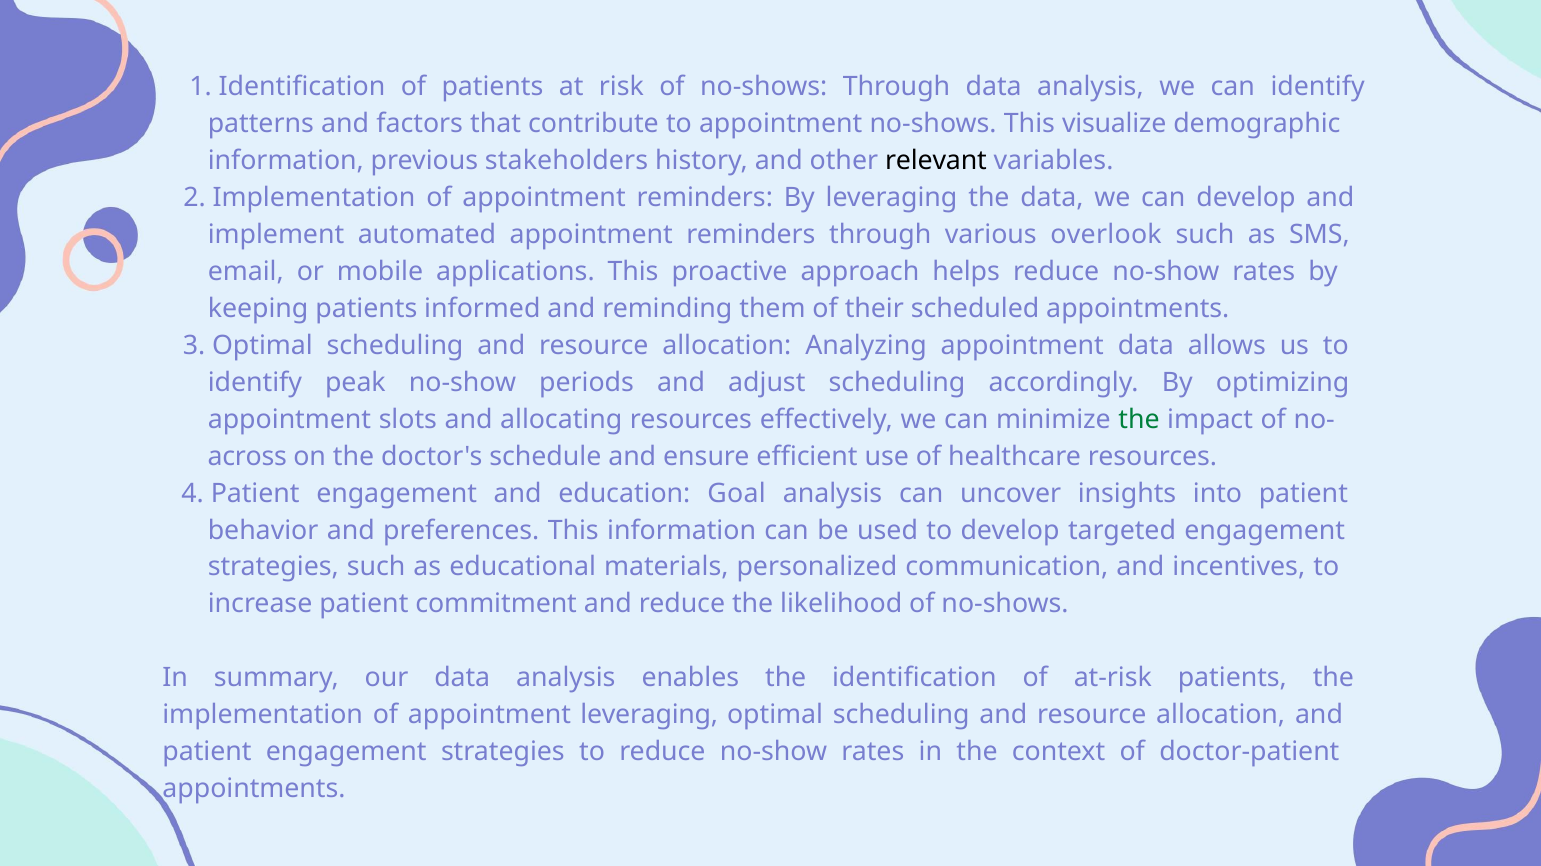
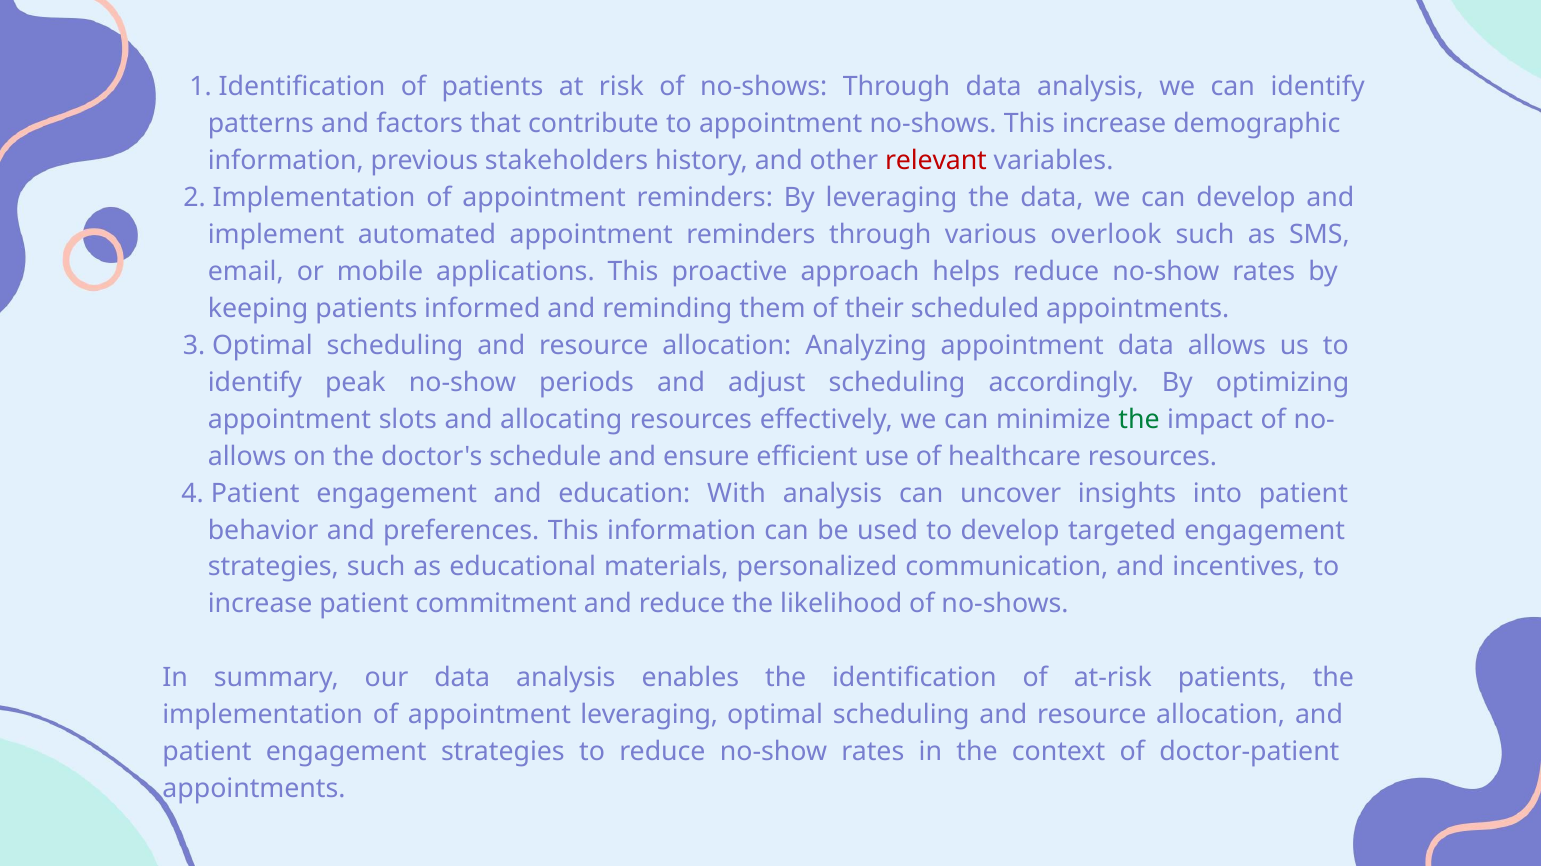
This visualize: visualize -> increase (1114, 124)
relevant colour: black -> red (936, 161)
across: across -> allows (247, 456)
Goal: Goal -> With (737, 493)
